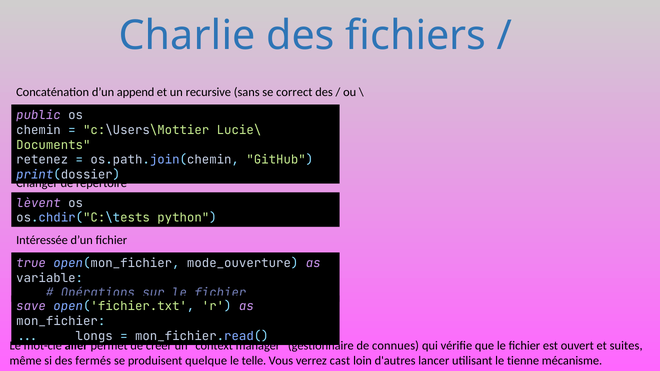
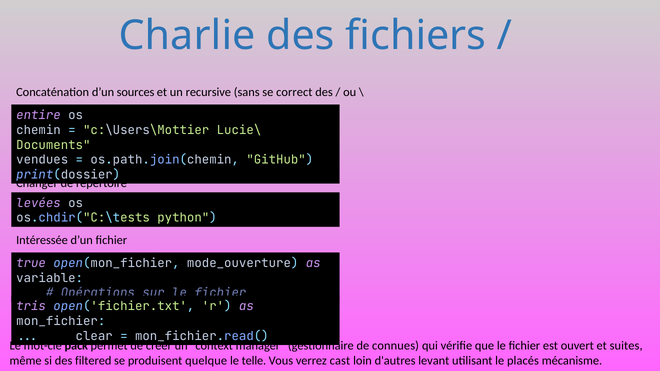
append: append -> sources (136, 92)
public: public -> entire (38, 115)
retenez: retenez -> vendues (42, 160)
lèvent: lèvent -> levées (38, 203)
save: save -> tris (31, 307)
longs: longs -> clear (94, 336)
aller: aller -> pack (76, 346)
fermés: fermés -> filtered (93, 361)
lancer: lancer -> levant (434, 361)
tienne: tienne -> placés (523, 361)
